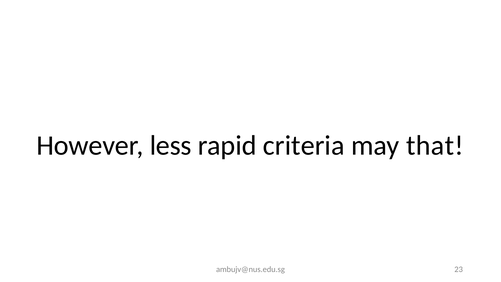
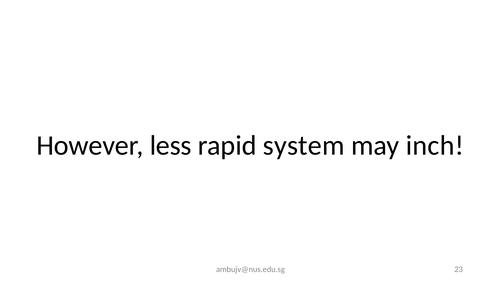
criteria: criteria -> system (304, 146)
that: that -> inch (435, 146)
